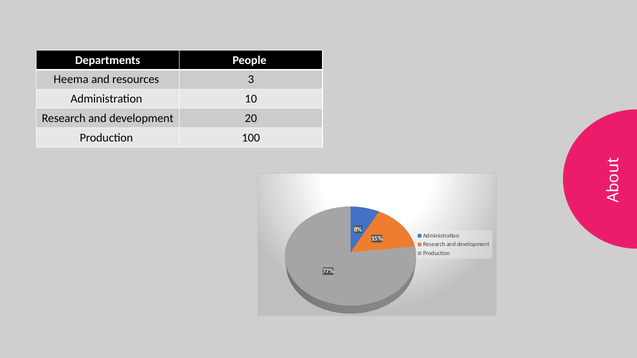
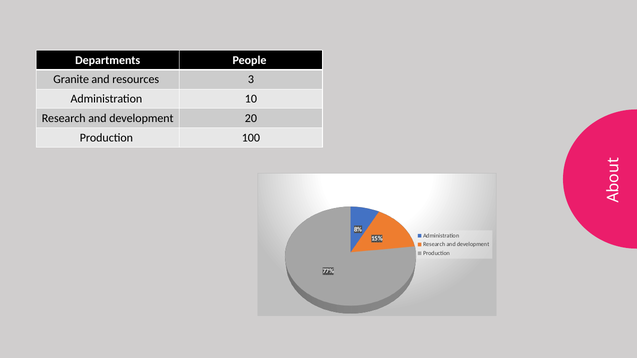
Heema: Heema -> Granite (71, 80)
